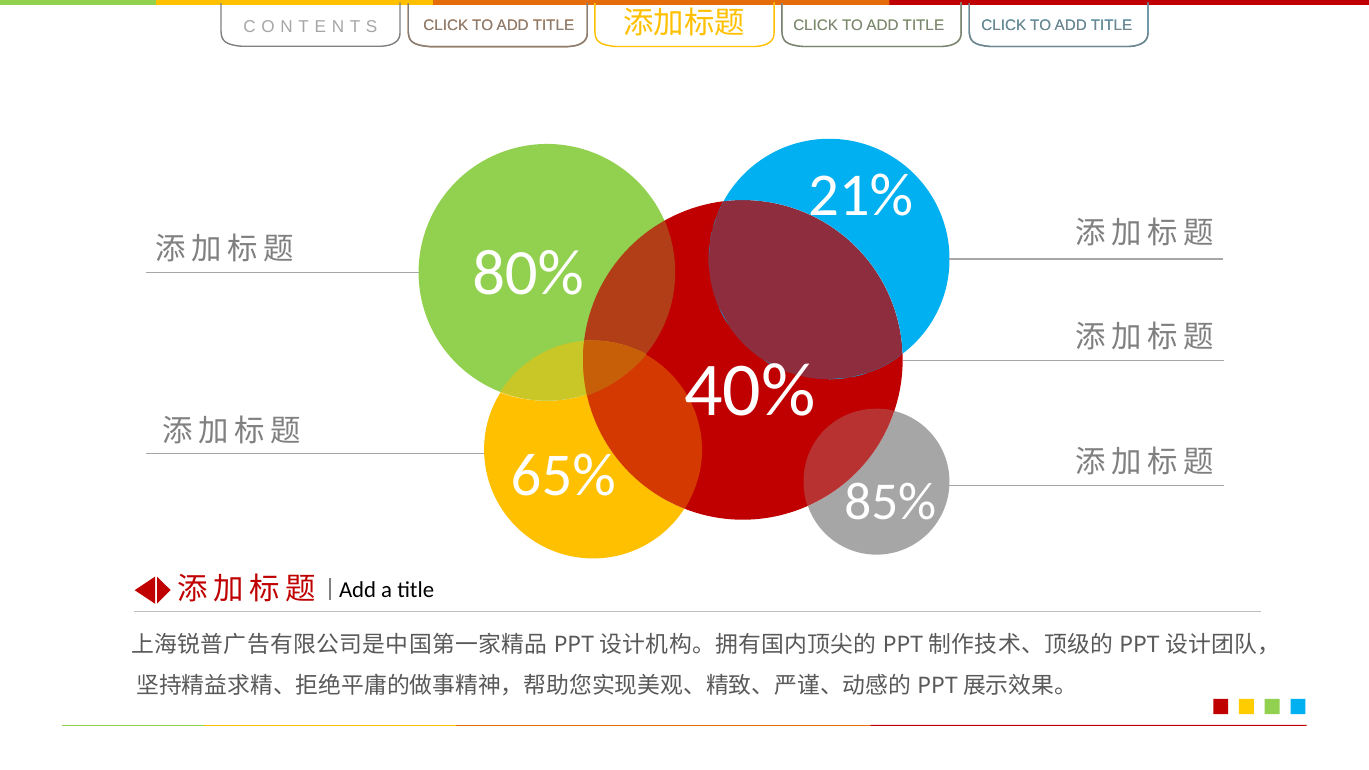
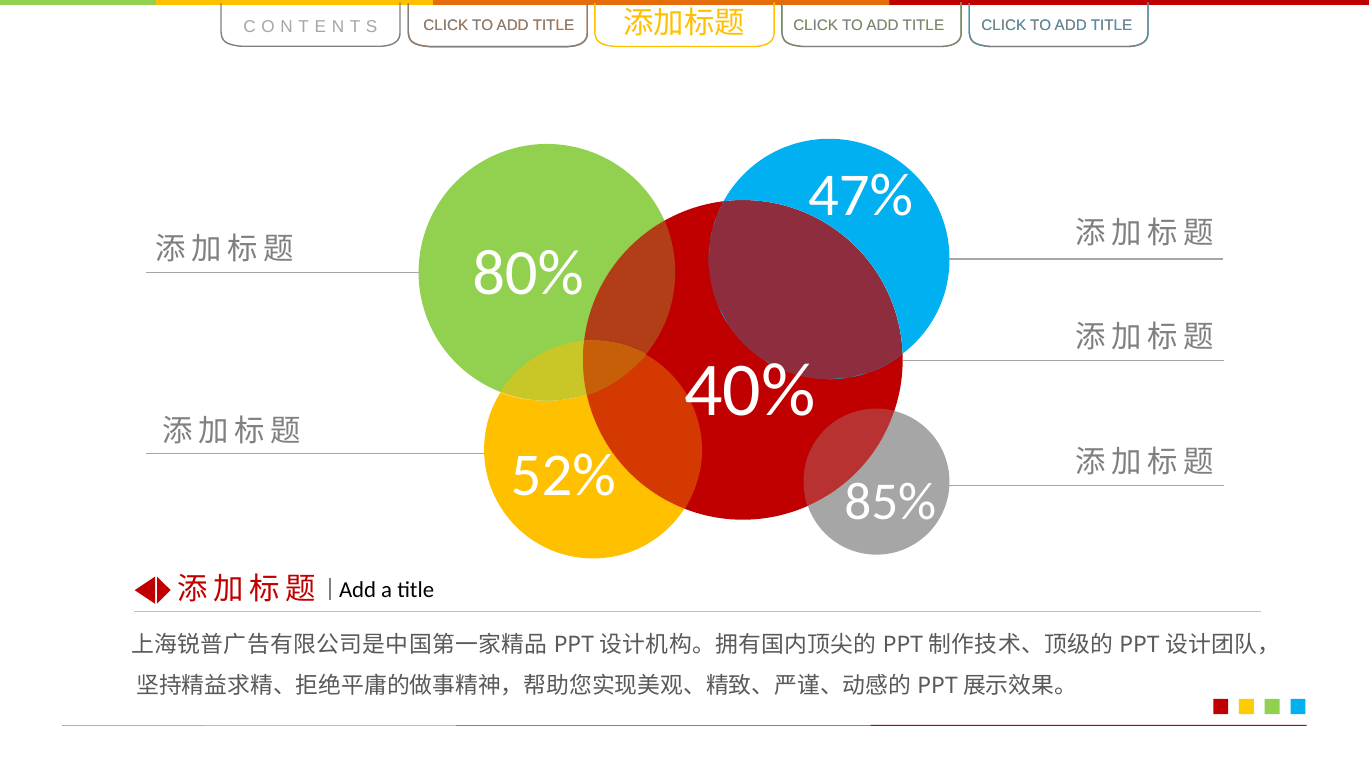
21%: 21% -> 47% (861, 195)
65%: 65% -> 52% (563, 476)
